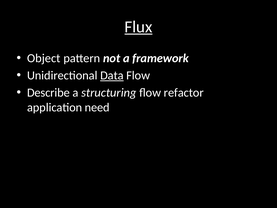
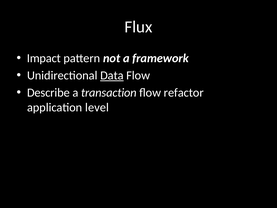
Flux underline: present -> none (138, 27)
Object: Object -> Impact (44, 58)
structuring: structuring -> transaction (109, 93)
need: need -> level (97, 107)
